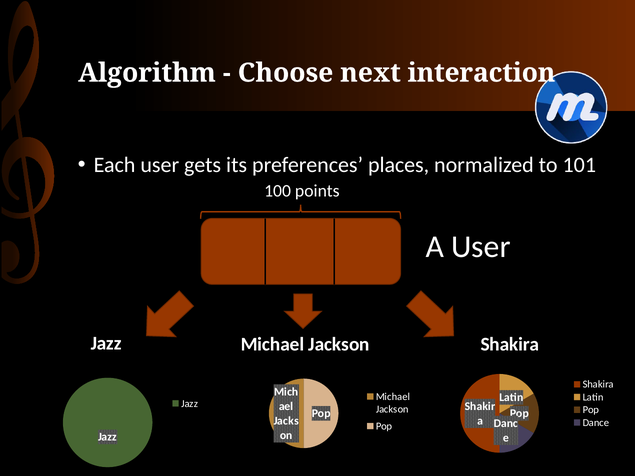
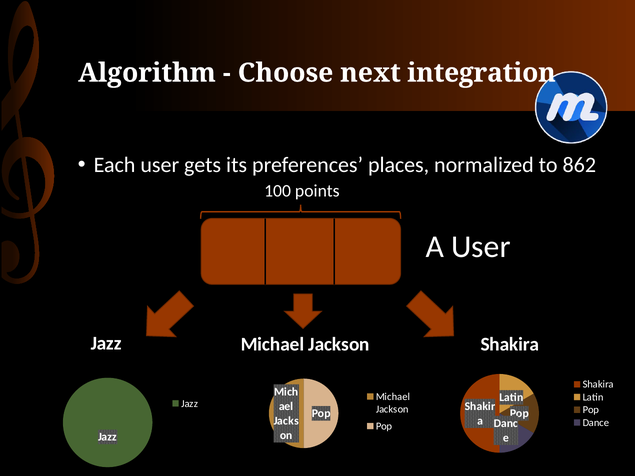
interaction: interaction -> integration (481, 73)
101: 101 -> 862 (579, 165)
